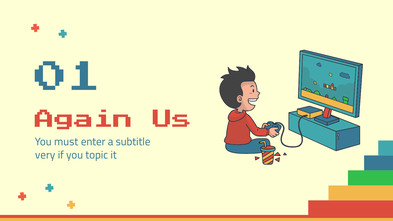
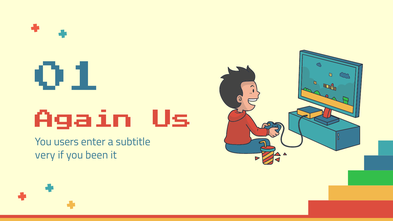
must: must -> users (66, 142)
topic: topic -> been (97, 155)
